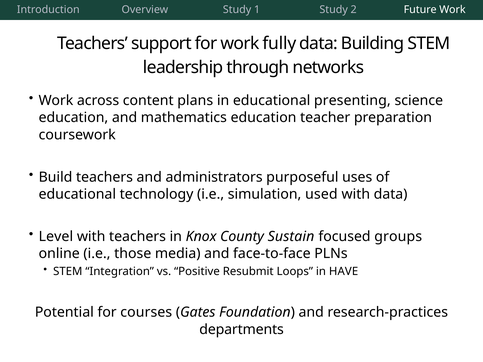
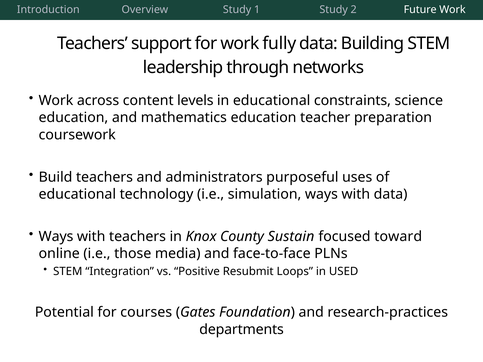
plans: plans -> levels (195, 100)
presenting: presenting -> constraints (352, 100)
simulation used: used -> ways (321, 194)
Level: Level -> Ways (56, 237)
groups: groups -> toward (398, 237)
HAVE: HAVE -> USED (344, 272)
